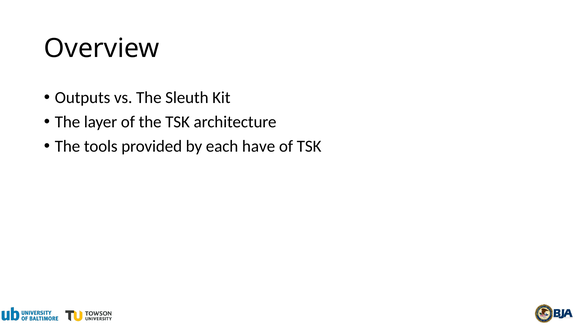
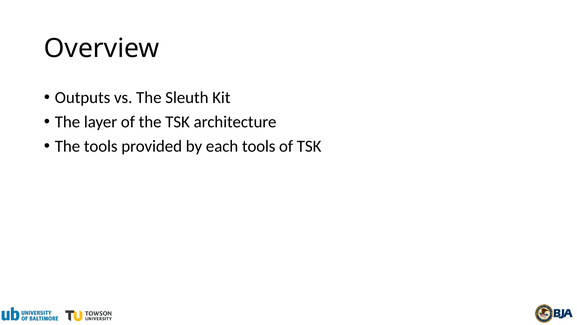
each have: have -> tools (259, 146)
